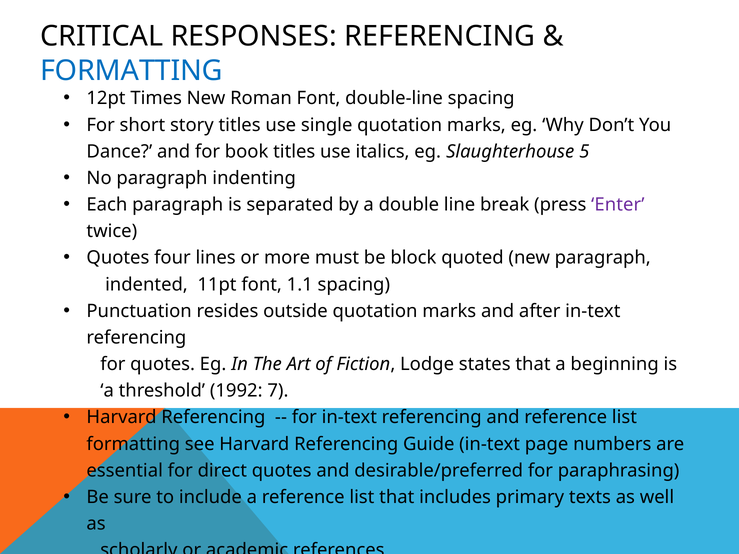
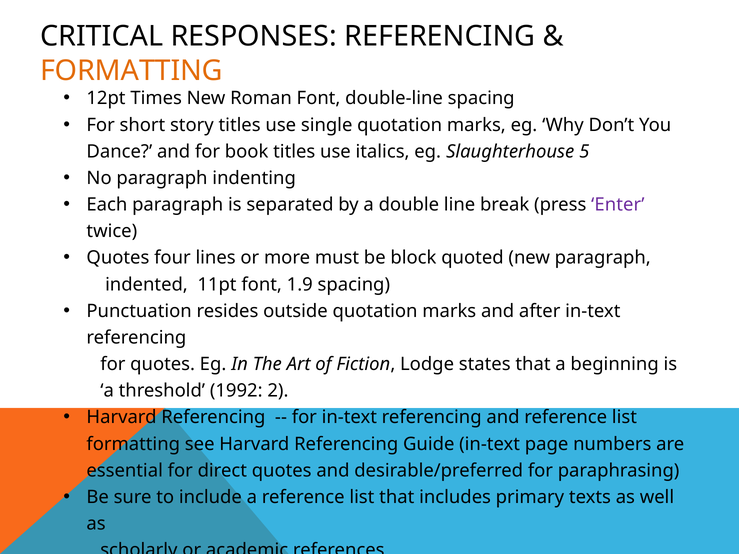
FORMATTING colour: blue -> orange (132, 71)
1.1: 1.1 -> 1.9 (300, 285)
7: 7 -> 2 (278, 391)
